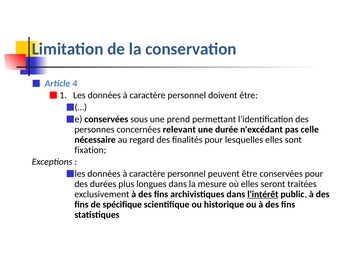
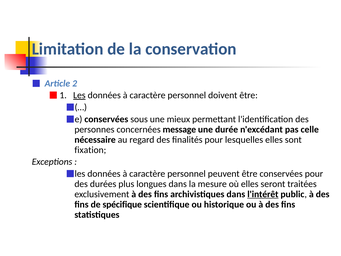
4: 4 -> 2 (75, 83)
Les underline: none -> present (79, 95)
prend: prend -> mieux (178, 119)
relevant: relevant -> message (179, 129)
